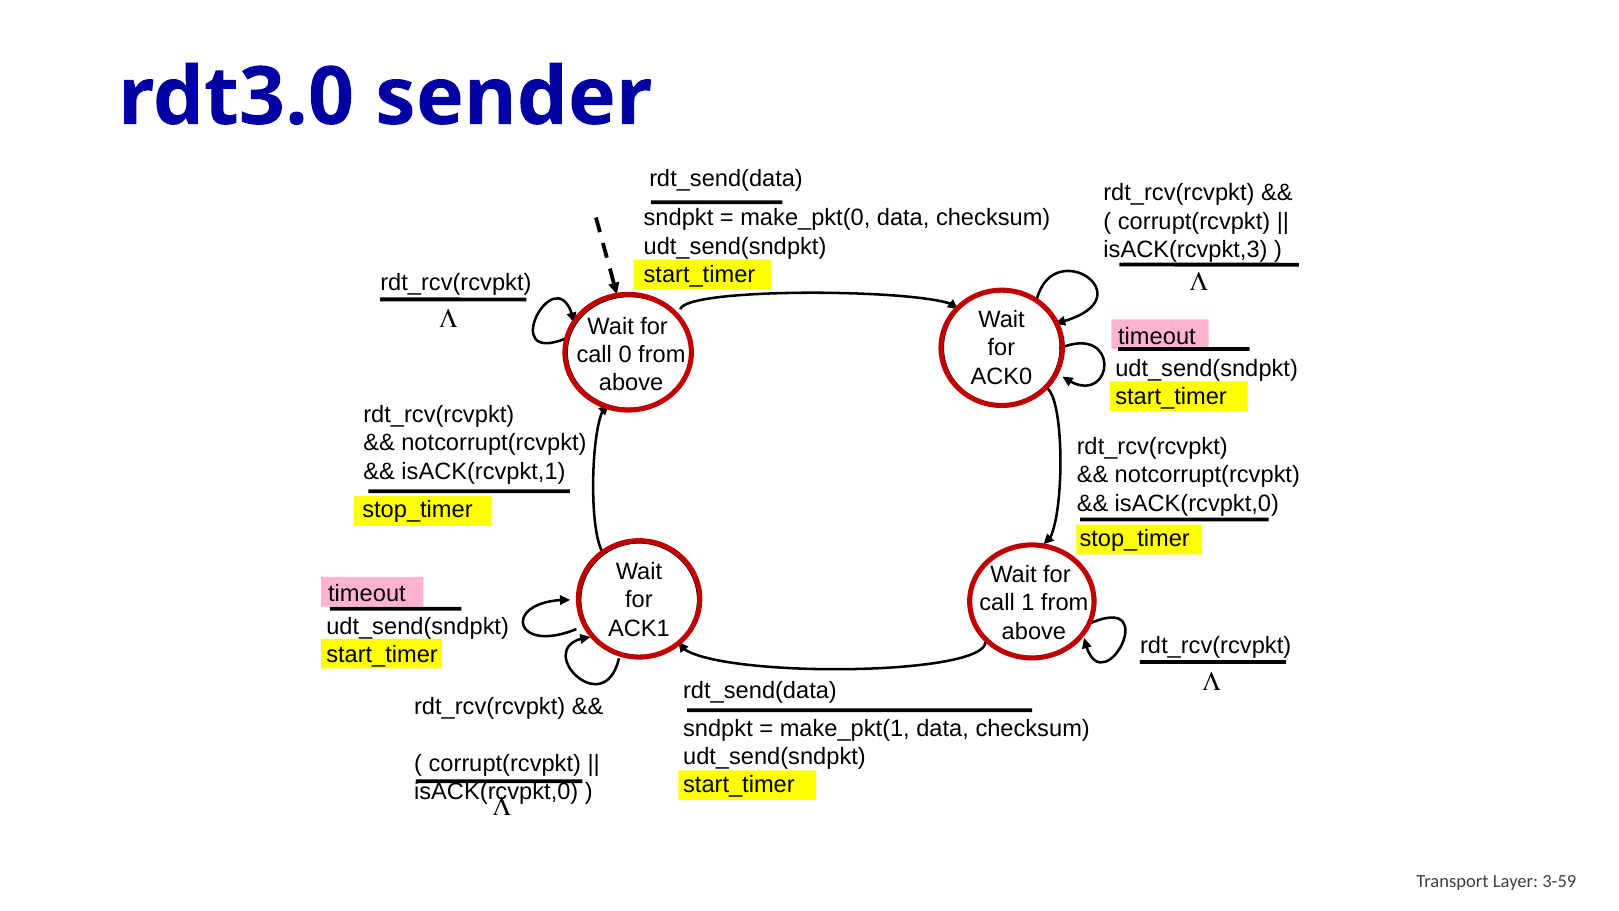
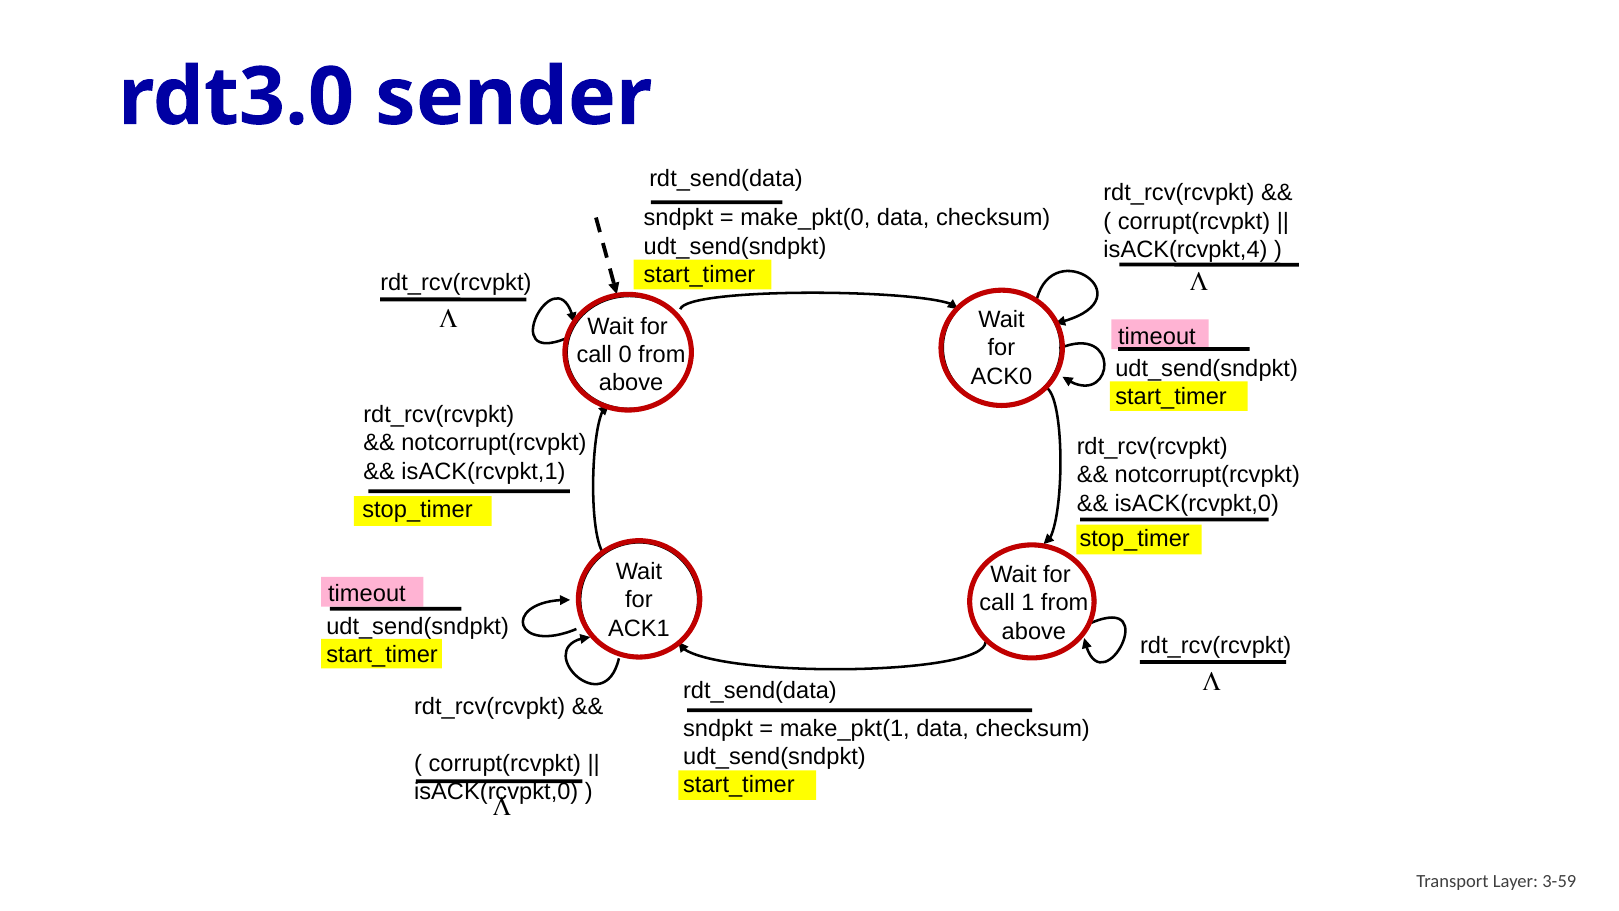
isACK(rcvpkt,3: isACK(rcvpkt,3 -> isACK(rcvpkt,4 (1186, 250)
